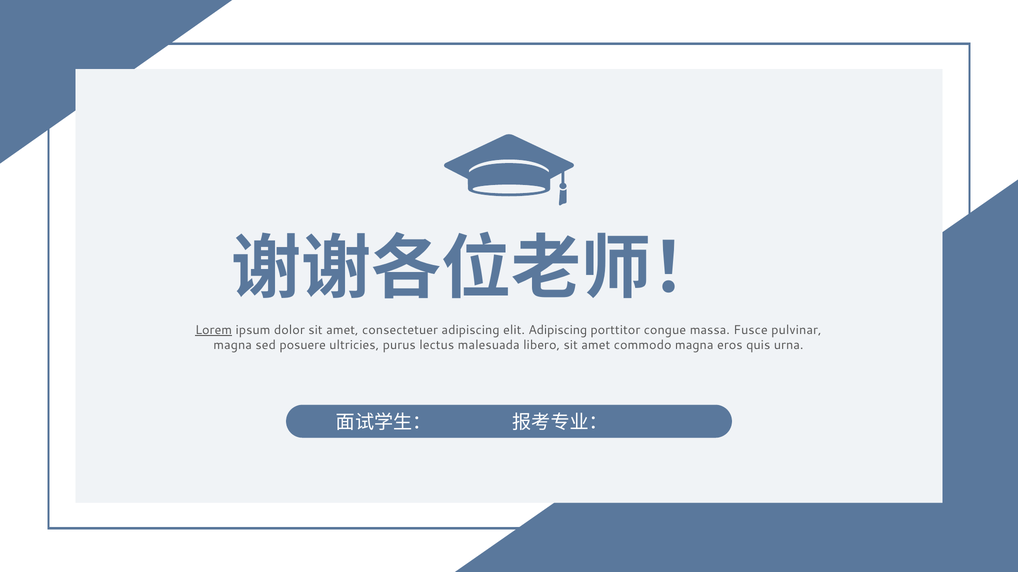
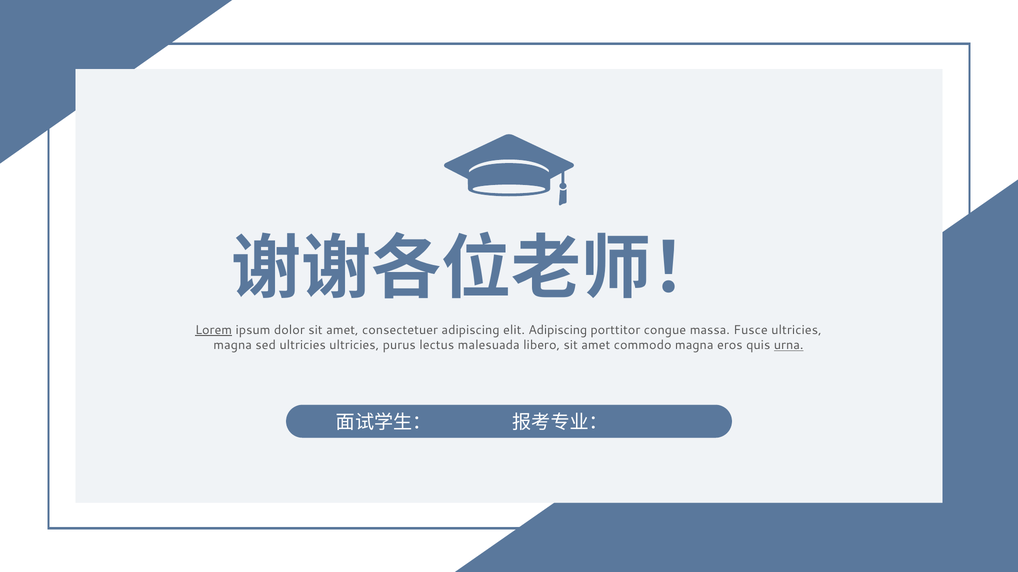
Fusce pulvinar: pulvinar -> ultricies (796, 330)
sed posuere: posuere -> ultricies (303, 346)
urna underline: none -> present (789, 346)
